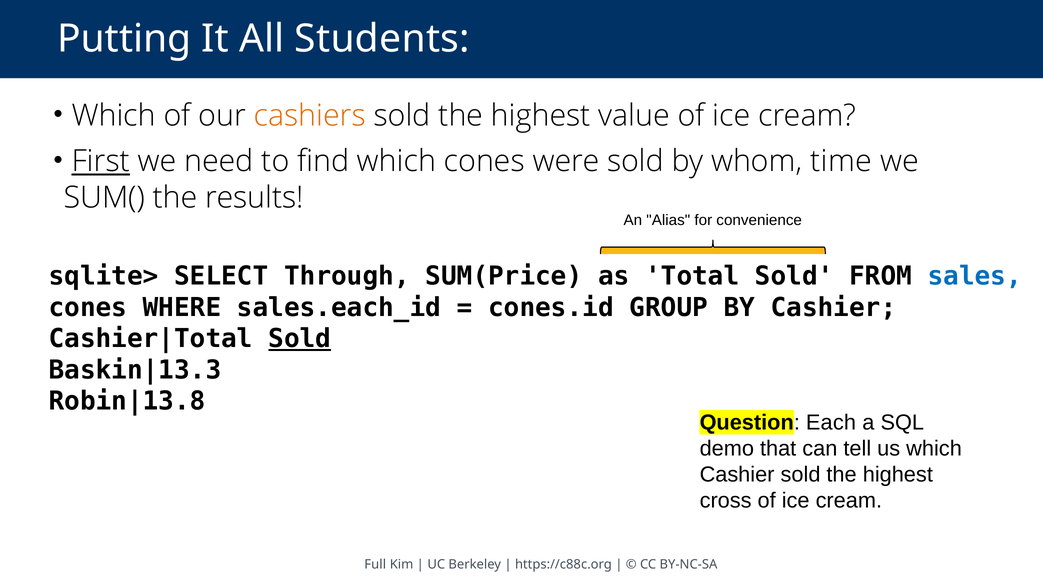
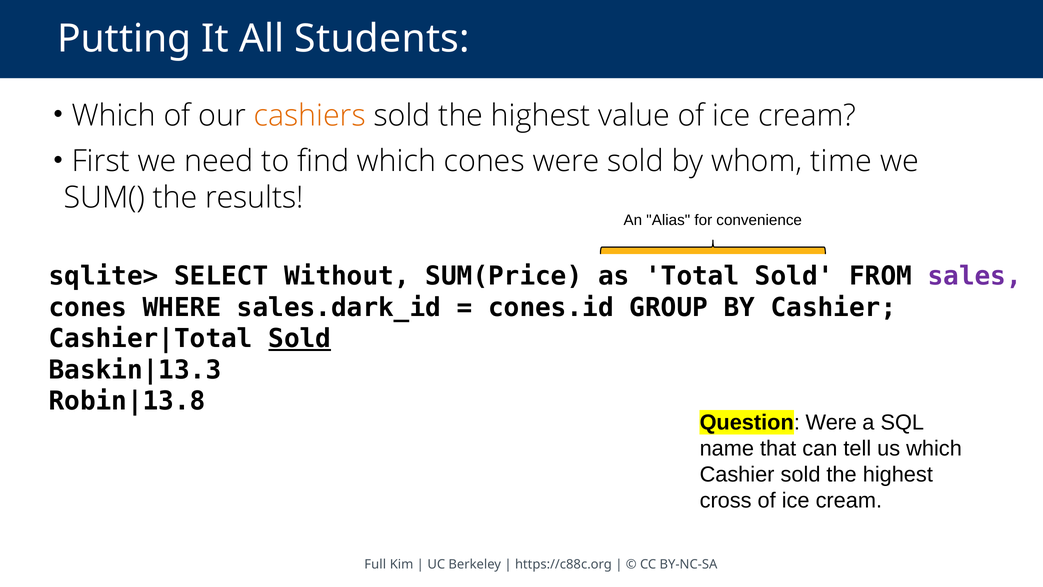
First underline: present -> none (101, 161)
Through: Through -> Without (347, 276)
sales colour: blue -> purple (975, 276)
sales.each_id: sales.each_id -> sales.dark_id (339, 307)
Question Each: Each -> Were (831, 422)
demo: demo -> name (727, 448)
